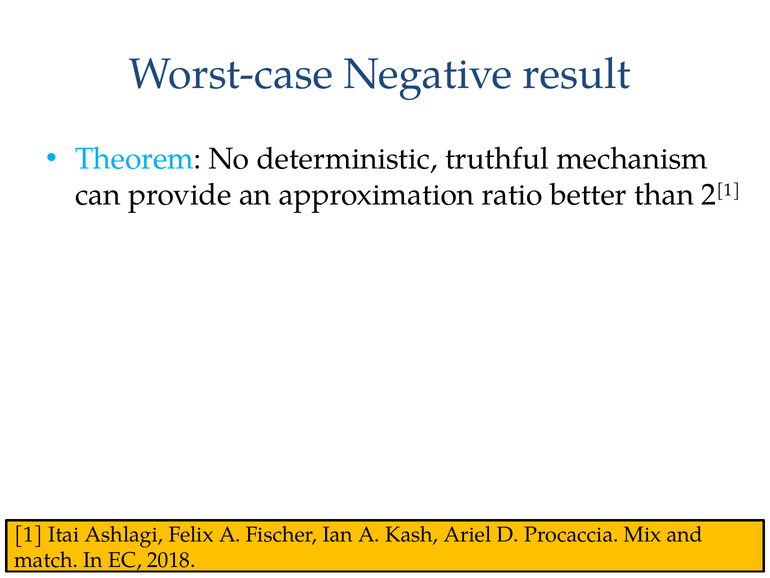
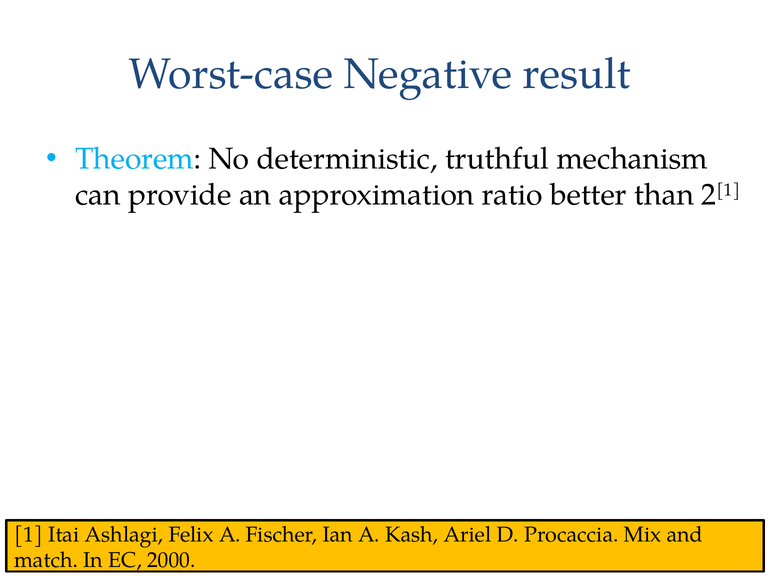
2018: 2018 -> 2000 (171, 560)
